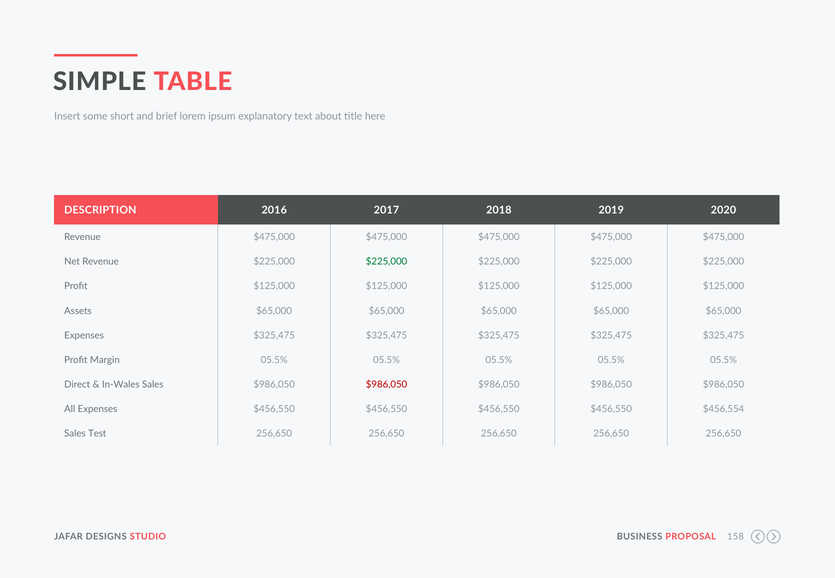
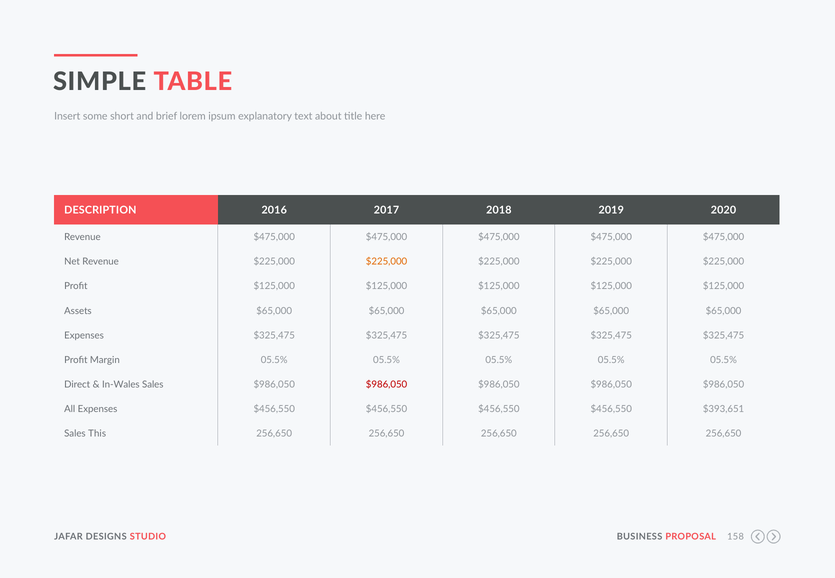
$225,000 colour: green -> orange (387, 262)
$456,554: $456,554 -> $393,651 (724, 409)
Test: Test -> This (97, 434)
